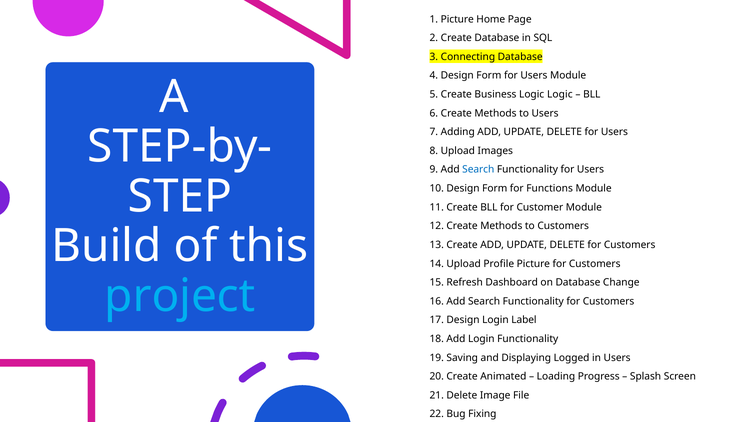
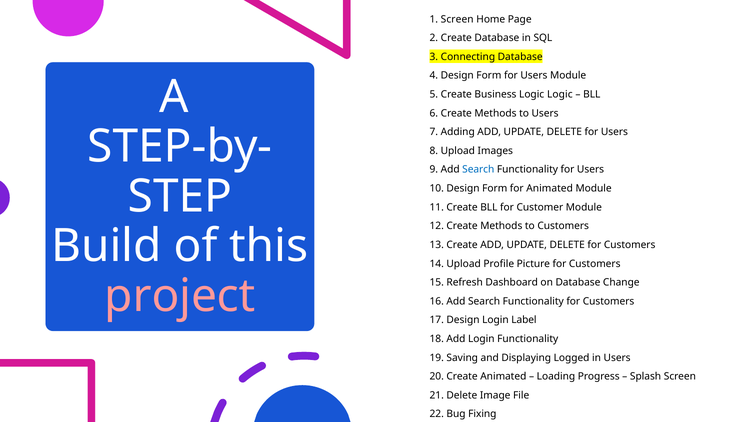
1 Picture: Picture -> Screen (457, 19)
for Functions: Functions -> Animated (550, 188)
project colour: light blue -> pink (180, 296)
